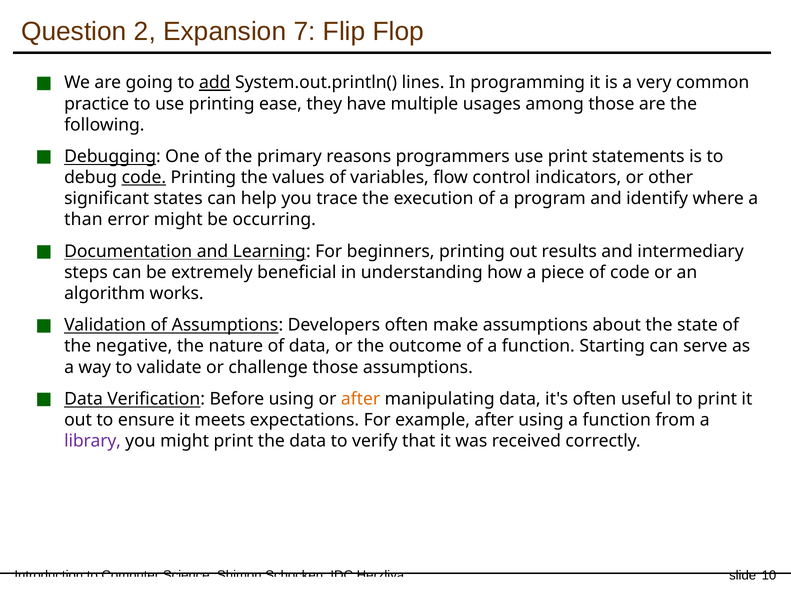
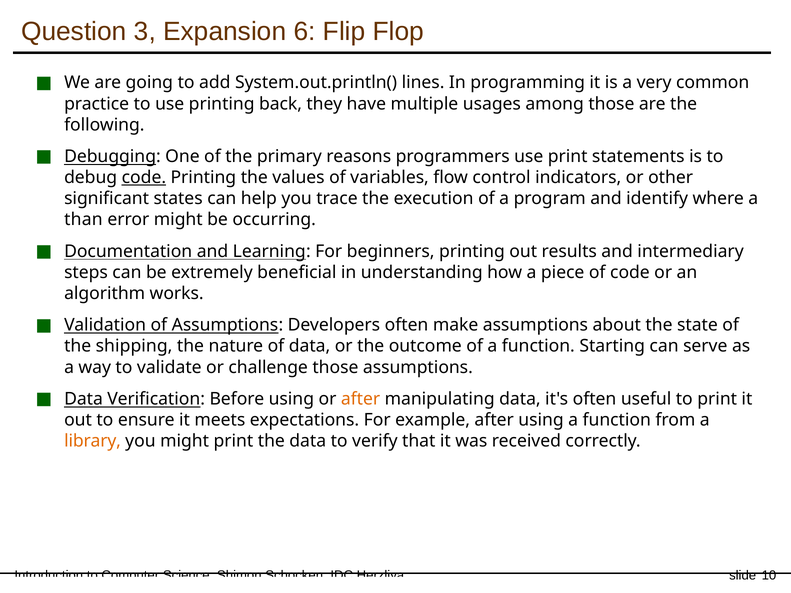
2: 2 -> 3 (145, 31)
7: 7 -> 6 (305, 31)
add underline: present -> none (215, 83)
ease: ease -> back (281, 104)
negative: negative -> shipping (134, 346)
library colour: purple -> orange (93, 441)
